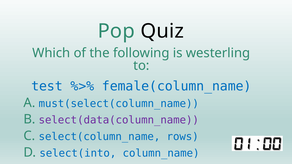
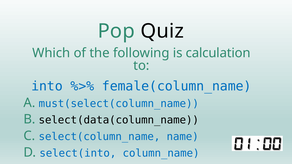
westerling: westerling -> calculation (218, 53)
test: test -> into (47, 86)
select(data(column_name colour: purple -> black (119, 120)
rows: rows -> name (183, 137)
